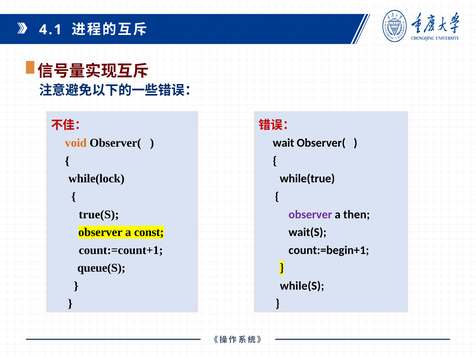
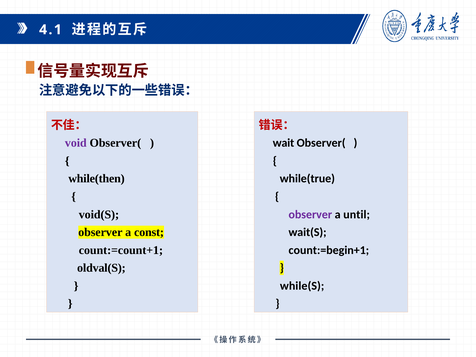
void colour: orange -> purple (76, 143)
while(lock: while(lock -> while(then (96, 179)
true(S: true(S -> void(S (99, 214)
then: then -> until (357, 214)
queue(S: queue(S -> oldval(S (101, 268)
